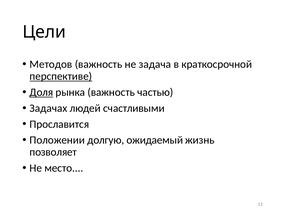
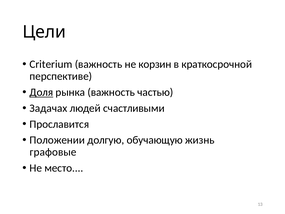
Методов: Методов -> Criterium (51, 64)
задача: задача -> корзин (155, 64)
перспективе underline: present -> none (61, 76)
ожидаемый: ожидаемый -> обучающую (155, 140)
позволяет: позволяет -> графовые (53, 152)
